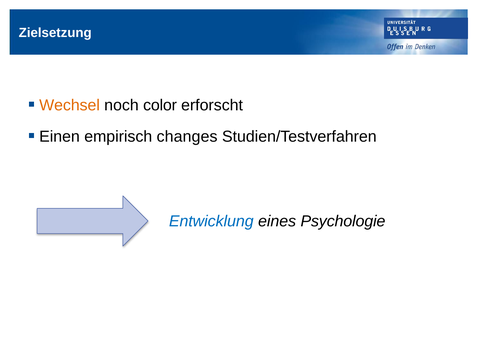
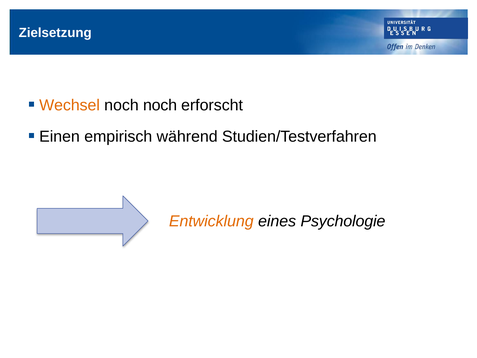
noch color: color -> noch (160, 105)
changes: changes -> während (187, 136)
Entwicklung colour: blue -> orange (211, 221)
